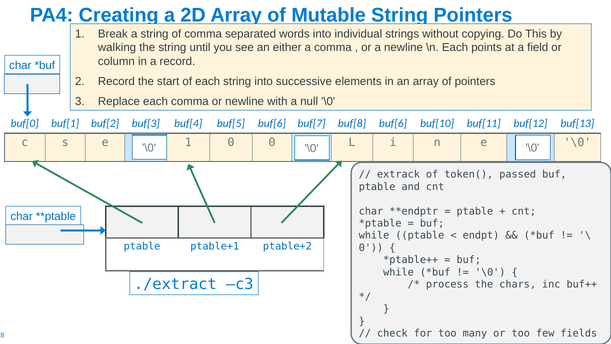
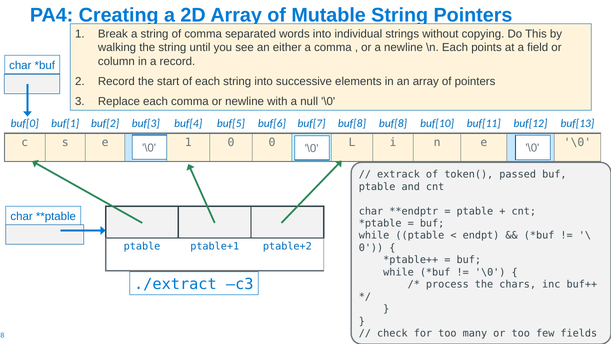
buf[8 buf[6: buf[6 -> buf[8 (393, 123)
